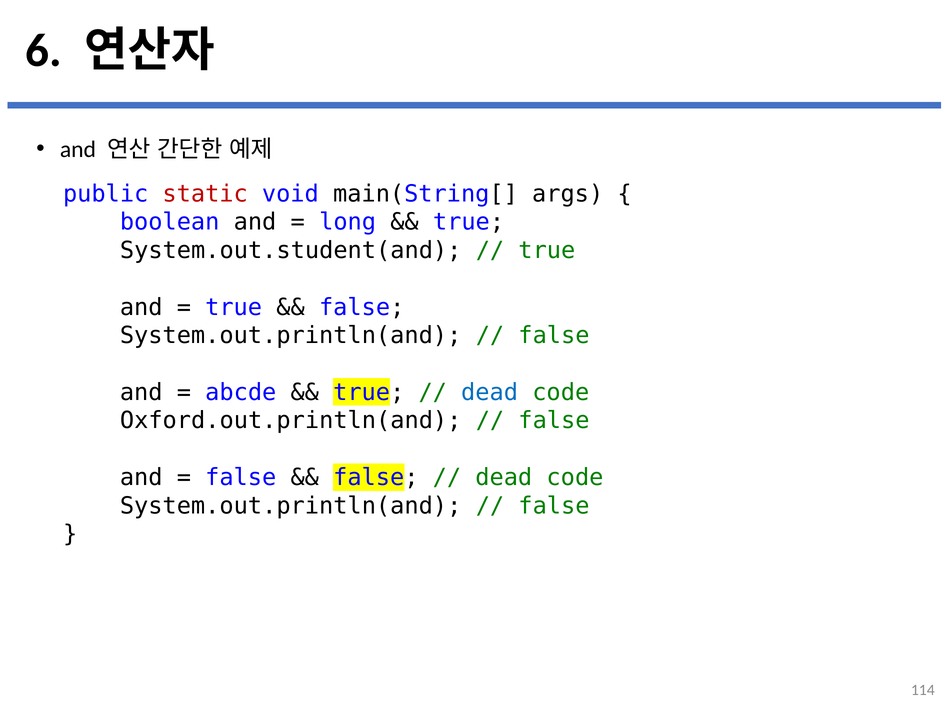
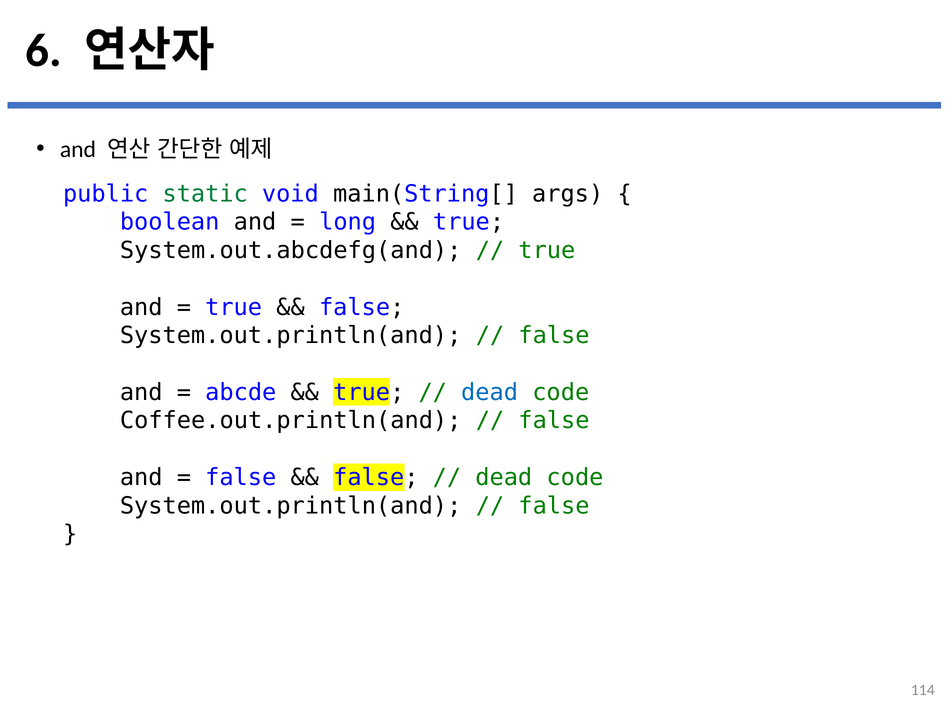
static colour: red -> green (205, 194)
System.out.student(and: System.out.student(and -> System.out.abcdefg(and (291, 251)
Oxford.out.println(and: Oxford.out.println(and -> Coffee.out.println(and (291, 421)
